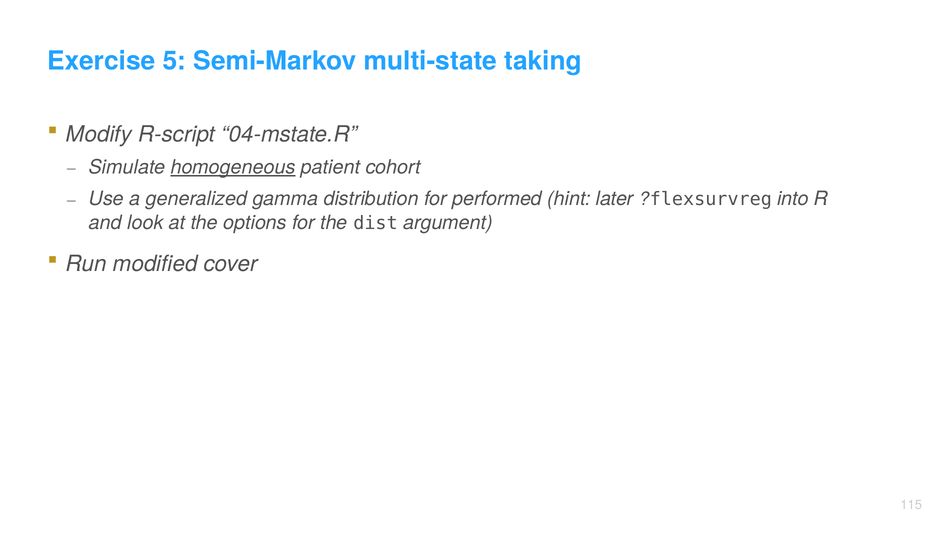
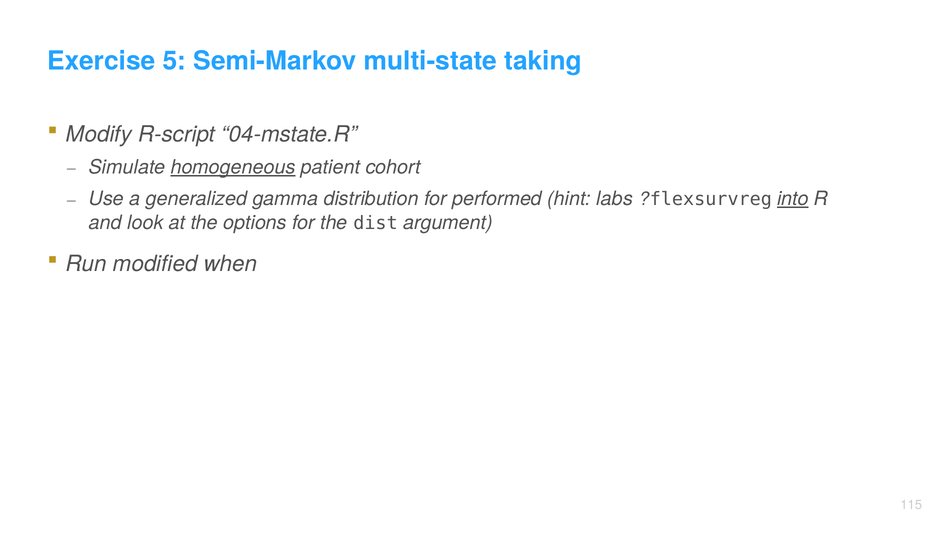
later: later -> labs (615, 199)
into underline: none -> present (793, 199)
cover: cover -> when (231, 264)
